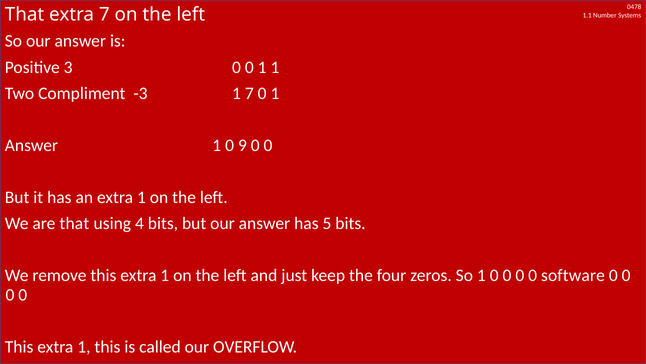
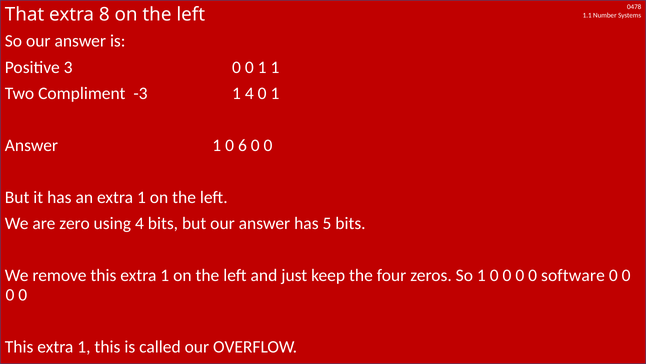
extra 7: 7 -> 8 (104, 15)
1 7: 7 -> 4 (249, 93)
9: 9 -> 6 (242, 145)
are that: that -> zero (75, 223)
